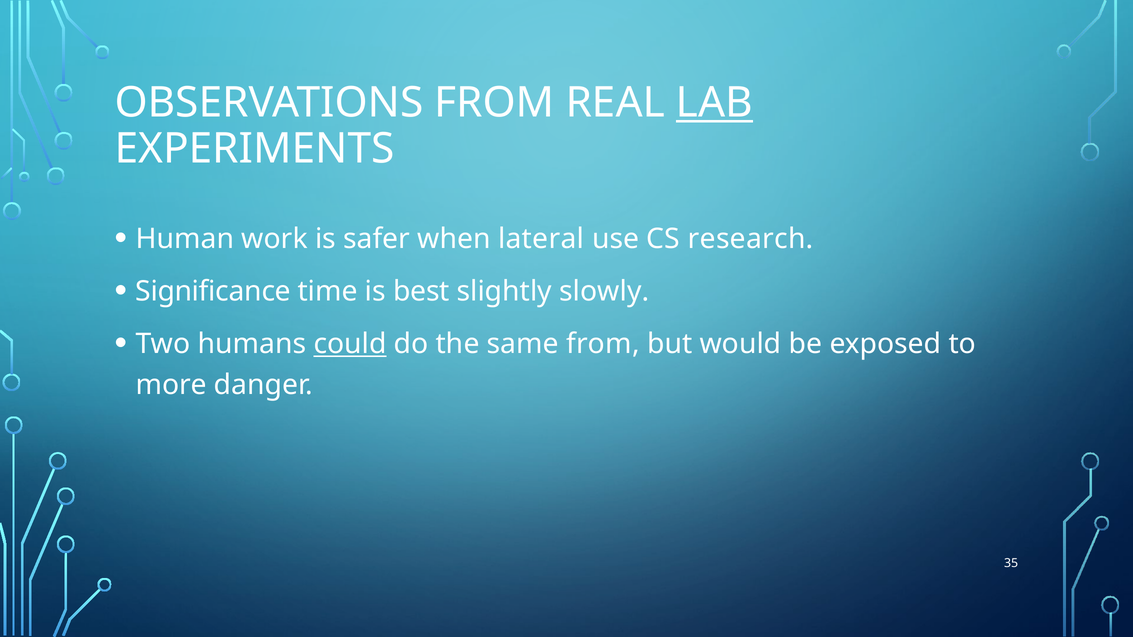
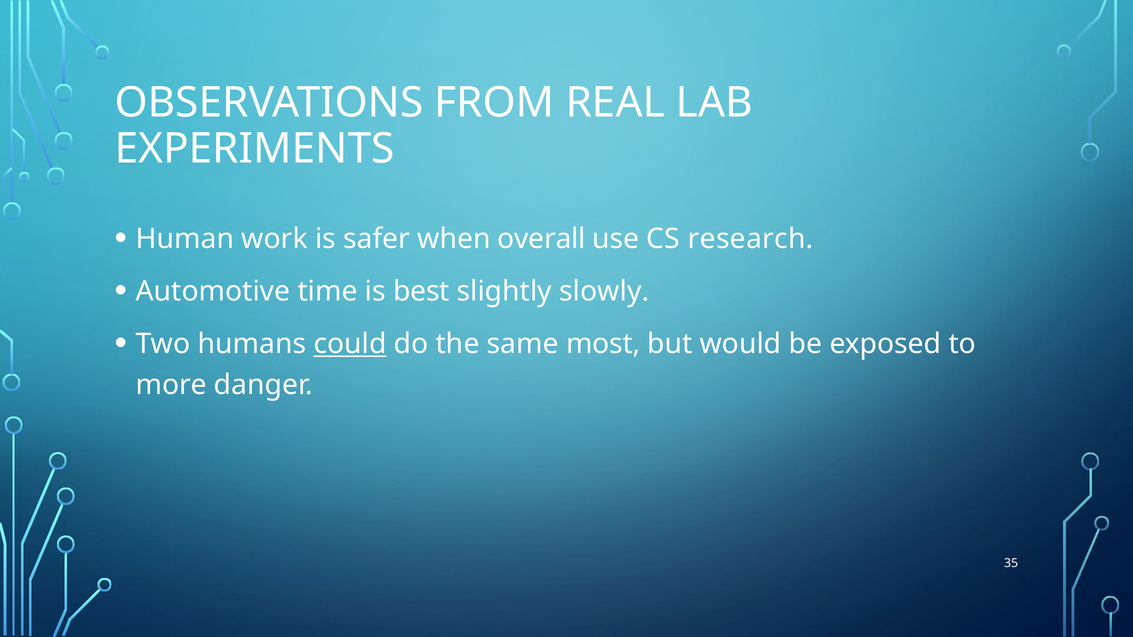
LAB underline: present -> none (714, 103)
lateral: lateral -> overall (541, 239)
Significance: Significance -> Automotive (213, 292)
same from: from -> most (603, 344)
